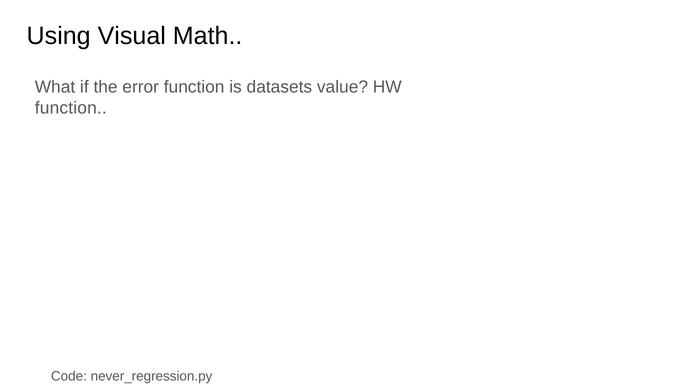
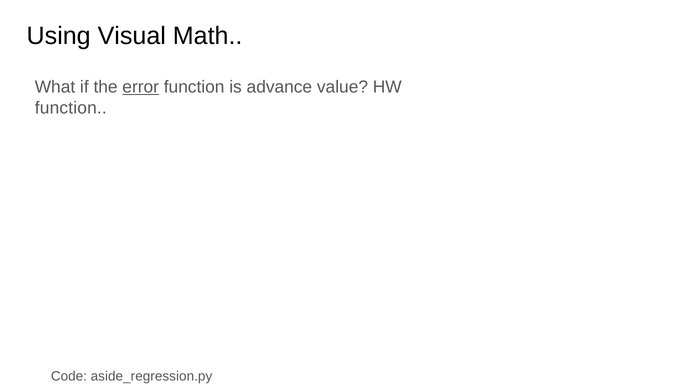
error underline: none -> present (141, 87)
datasets: datasets -> advance (279, 87)
never_regression.py: never_regression.py -> aside_regression.py (151, 376)
